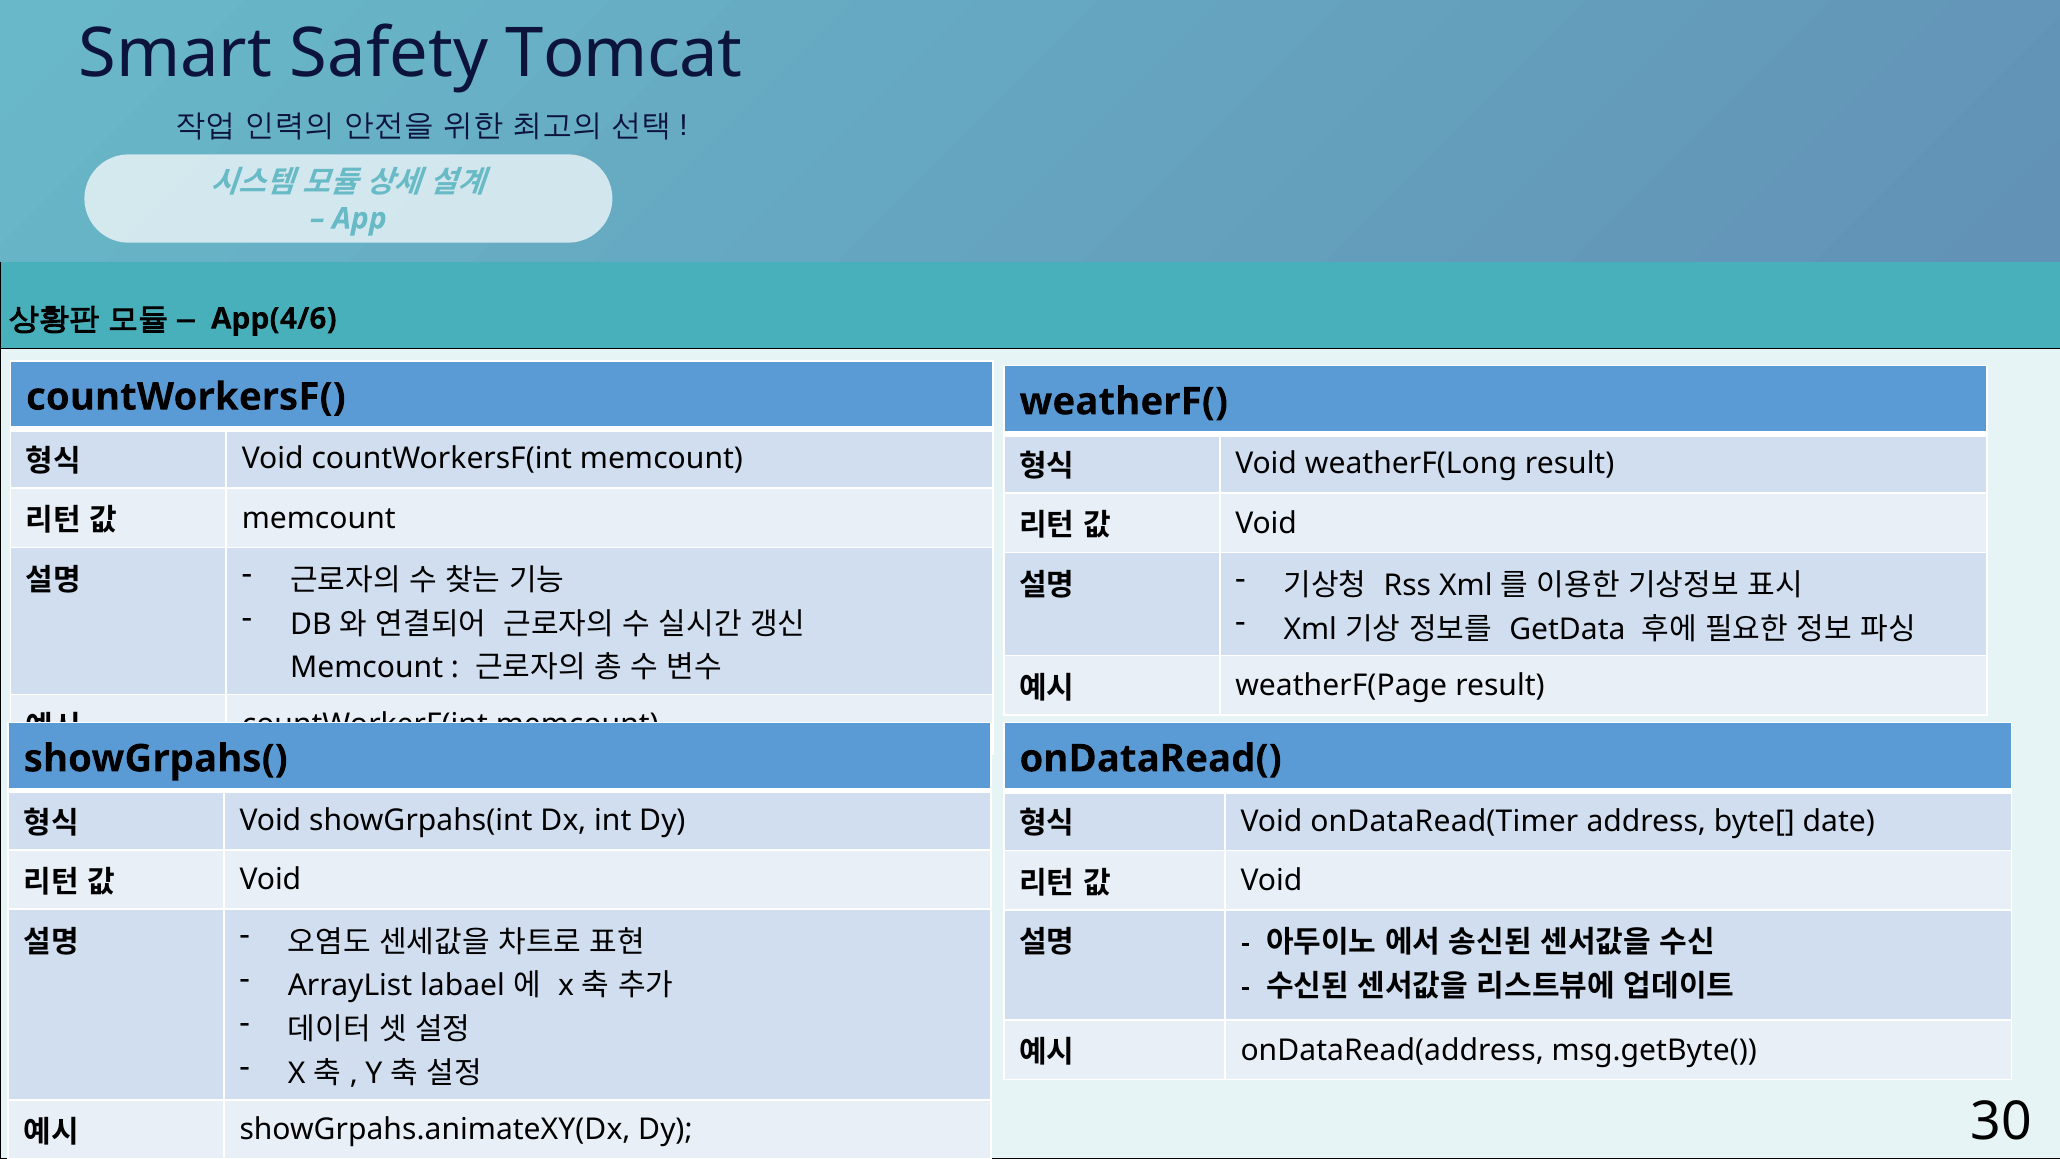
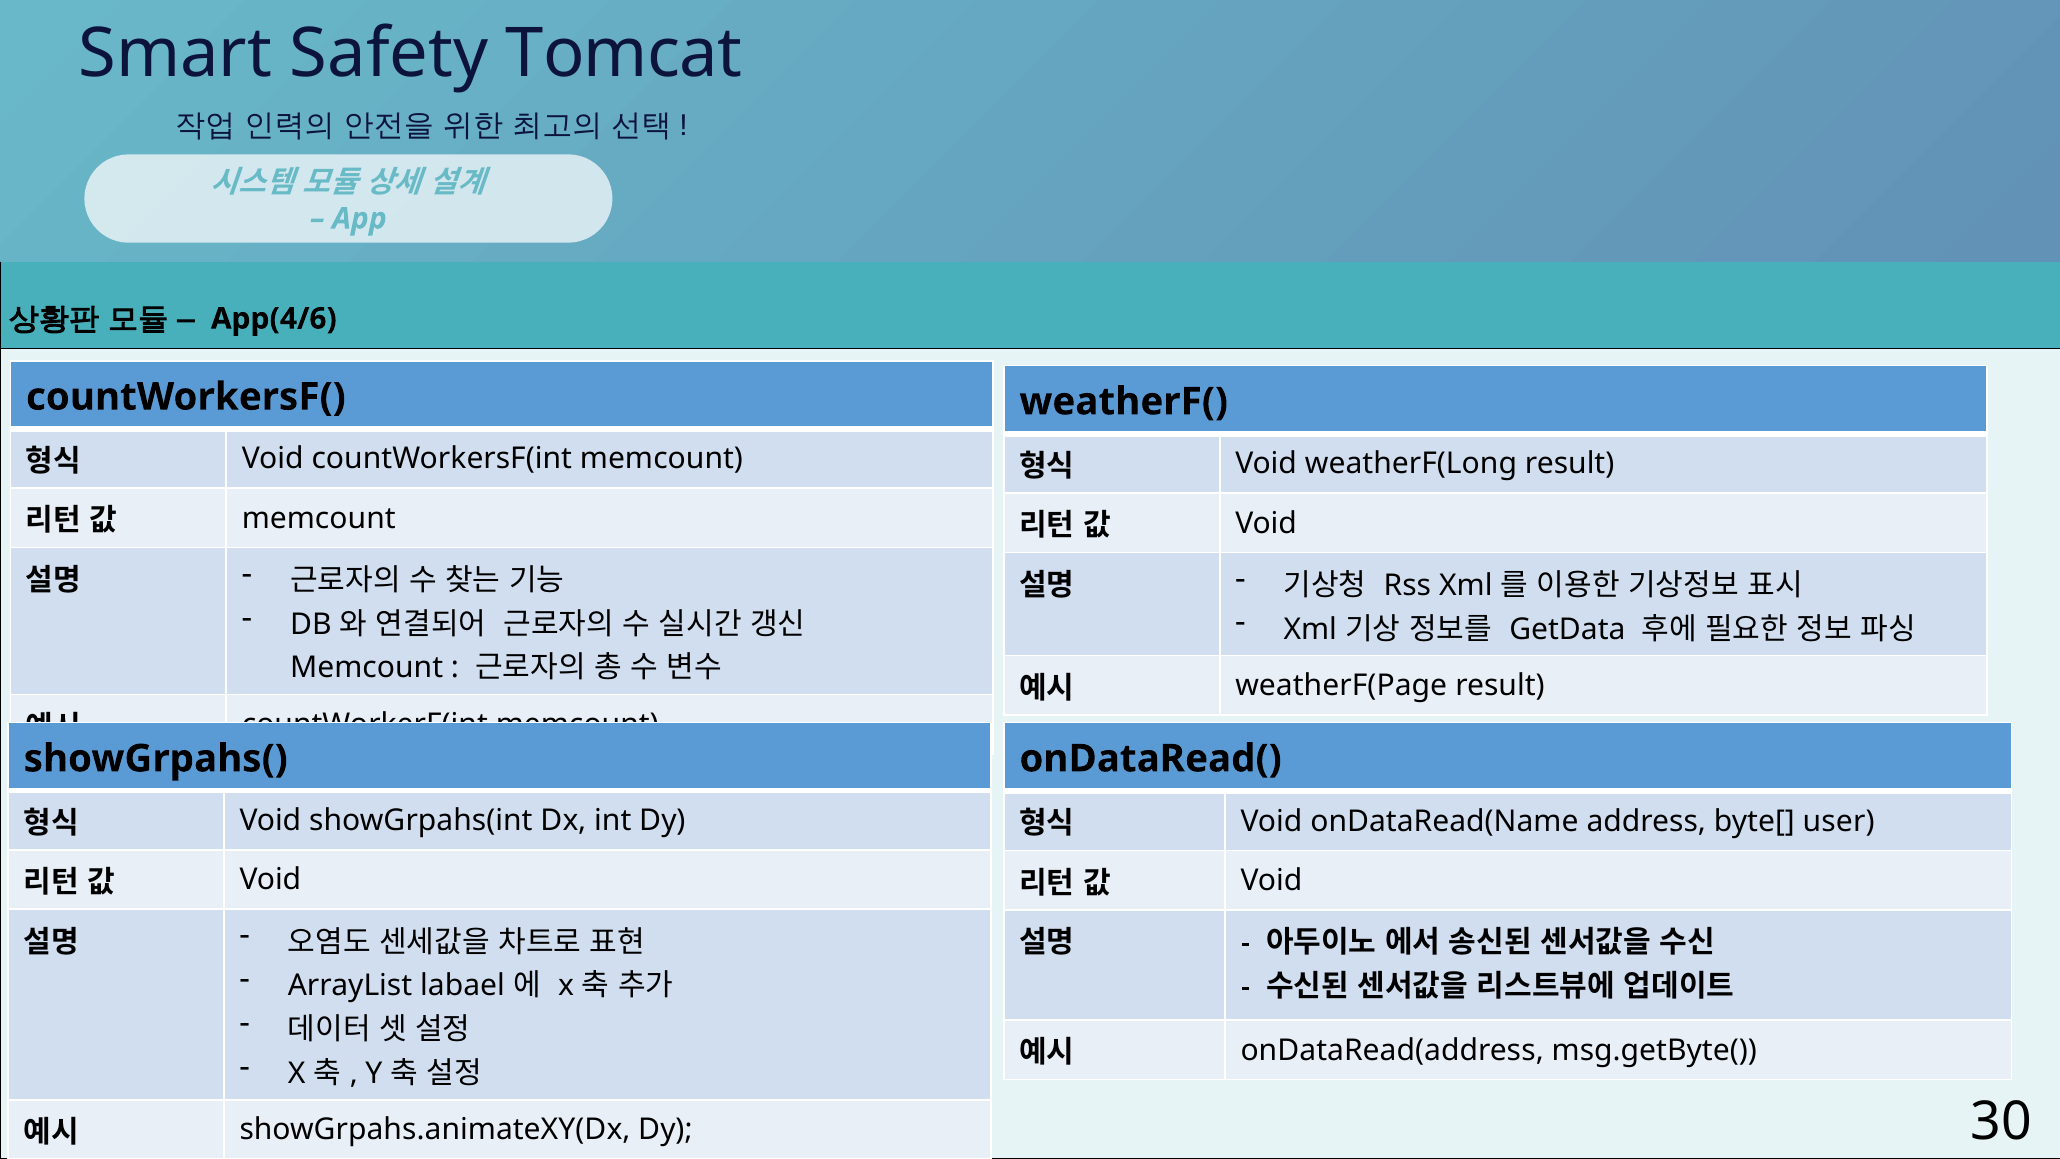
onDataRead(Timer: onDataRead(Timer -> onDataRead(Name (1444, 821)
date: date -> user (1839, 821)
